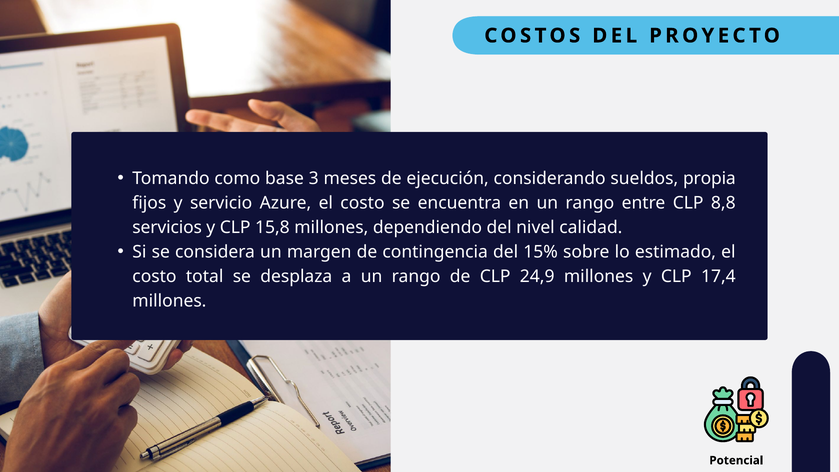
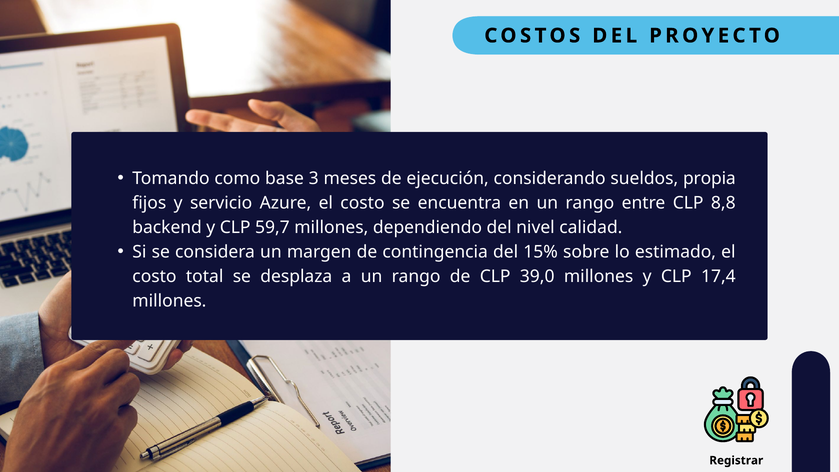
servicios: servicios -> backend (167, 228)
15,8: 15,8 -> 59,7 (272, 228)
24,9: 24,9 -> 39,0 (537, 276)
Potencial: Potencial -> Registrar (736, 460)
